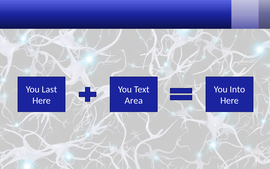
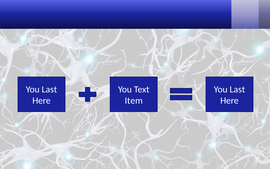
Into: Into -> Last (237, 89)
Area: Area -> Item (134, 100)
